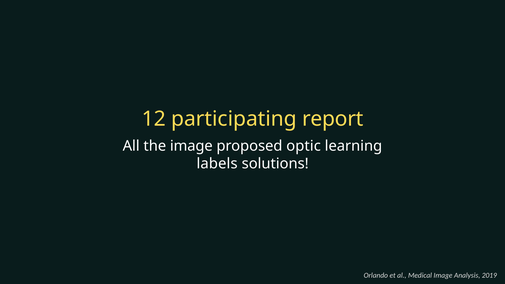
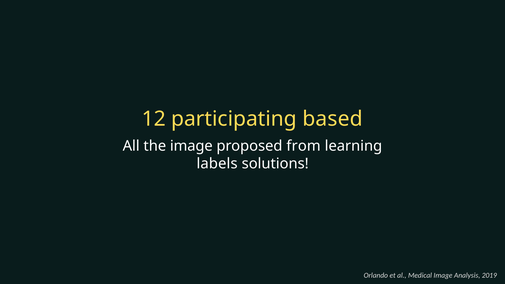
report: report -> based (333, 119)
optic: optic -> from (304, 146)
